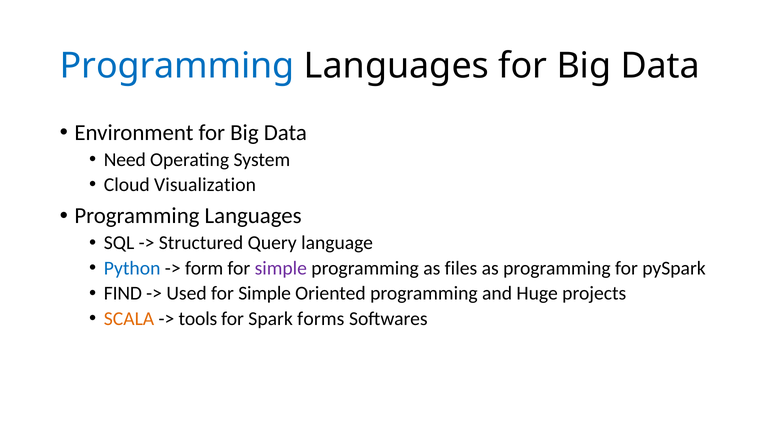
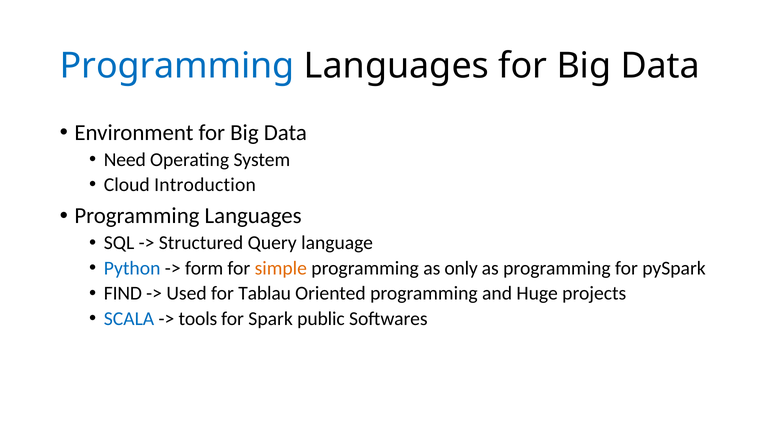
Visualization: Visualization -> Introduction (205, 185)
simple colour: purple -> orange (281, 268)
files: files -> only (461, 268)
Used for Simple: Simple -> Tablau (265, 293)
SCALA colour: orange -> blue (129, 319)
forms: forms -> public (321, 319)
